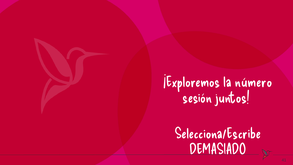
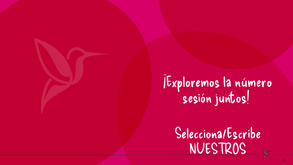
DEMASIADO: DEMASIADO -> NUESTROS (218, 149)
